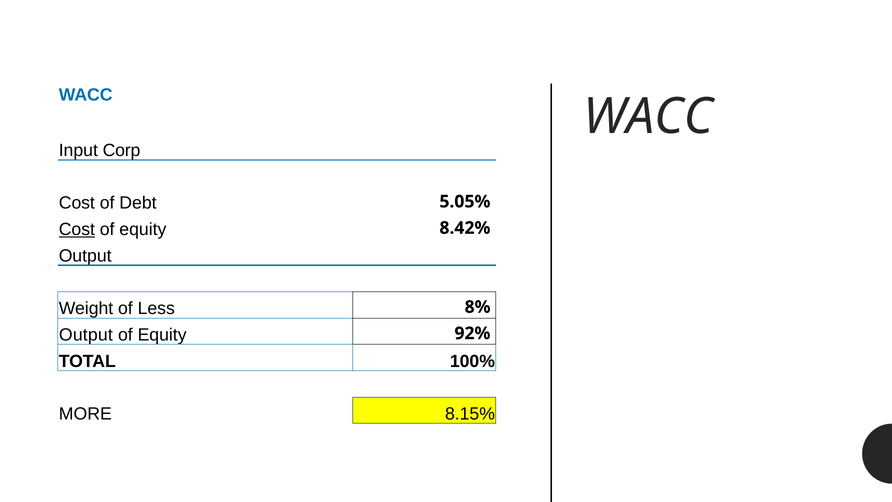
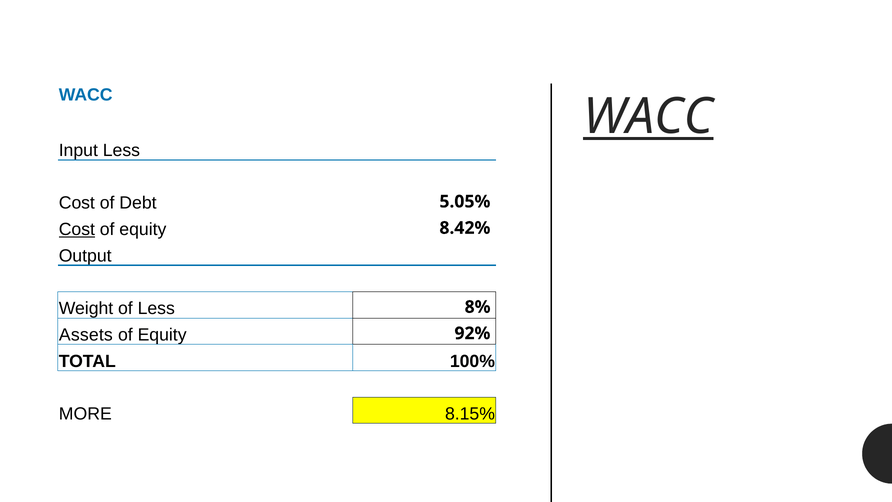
WACC underline: none -> present (648, 117)
Input Corp: Corp -> Less (121, 150)
Output: Output -> Assets (86, 335)
